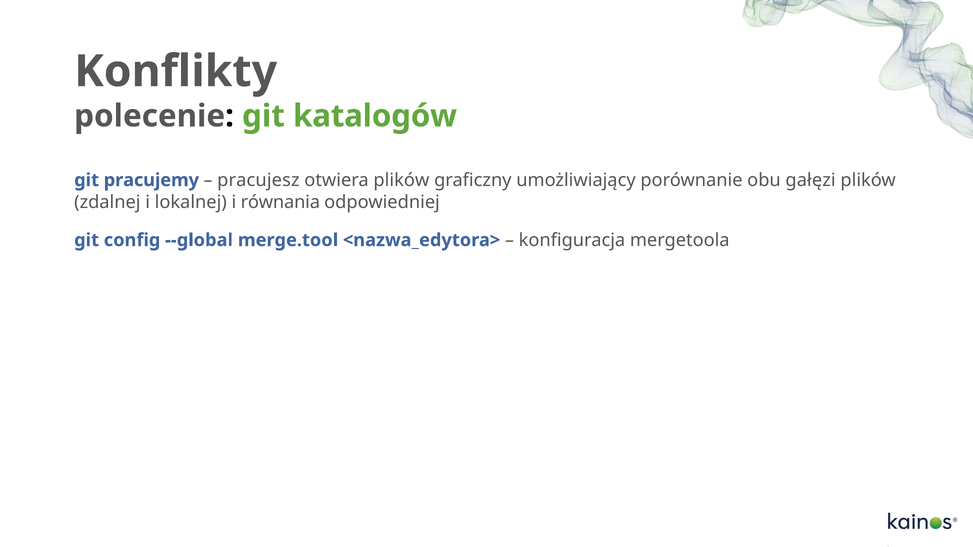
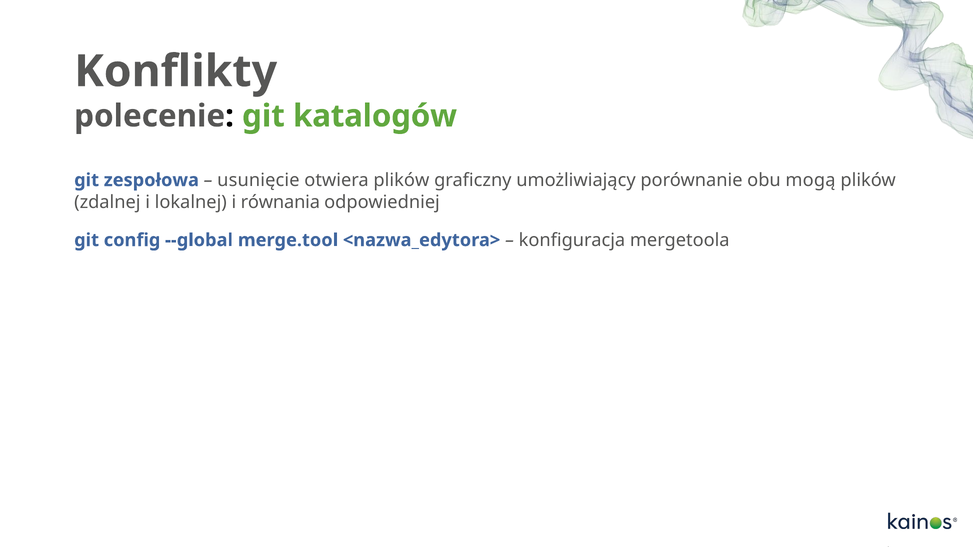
pracujemy: pracujemy -> zespołowa (151, 180)
pracujesz: pracujesz -> usunięcie (258, 180)
gałęzi: gałęzi -> mogą (811, 180)
